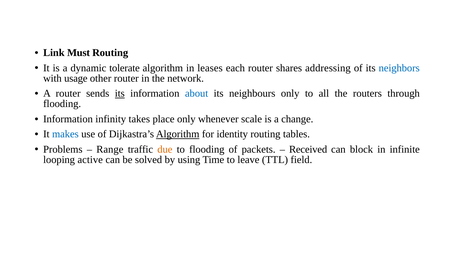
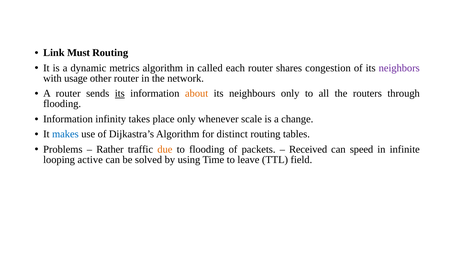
tolerate: tolerate -> metrics (125, 68)
leases: leases -> called (210, 68)
addressing: addressing -> congestion (328, 68)
neighbors colour: blue -> purple (399, 68)
about colour: blue -> orange (197, 93)
Algorithm underline: present -> none (178, 134)
identity: identity -> distinct (232, 134)
Range: Range -> Rather (110, 149)
block: block -> speed (362, 149)
